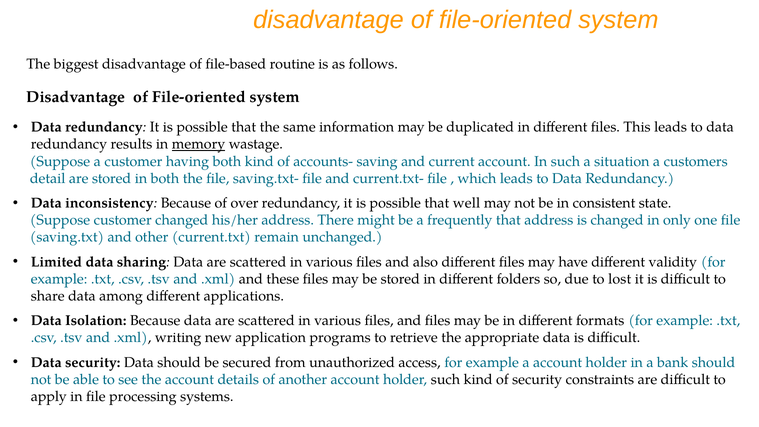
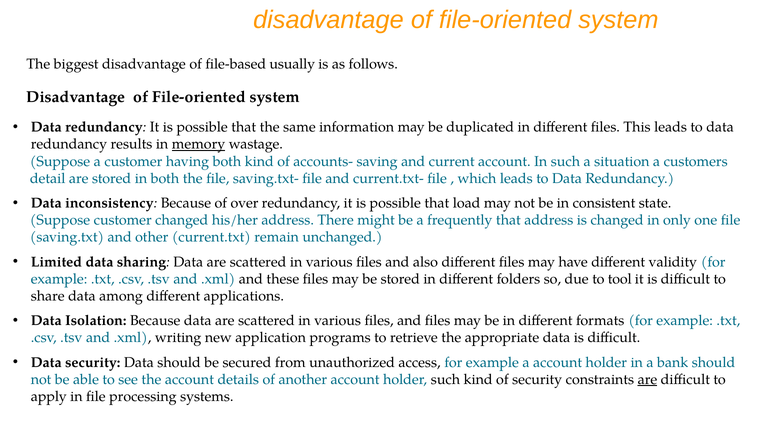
routine: routine -> usually (292, 64)
well: well -> load (467, 203)
lost: lost -> tool (620, 279)
are underline: none -> present (647, 379)
